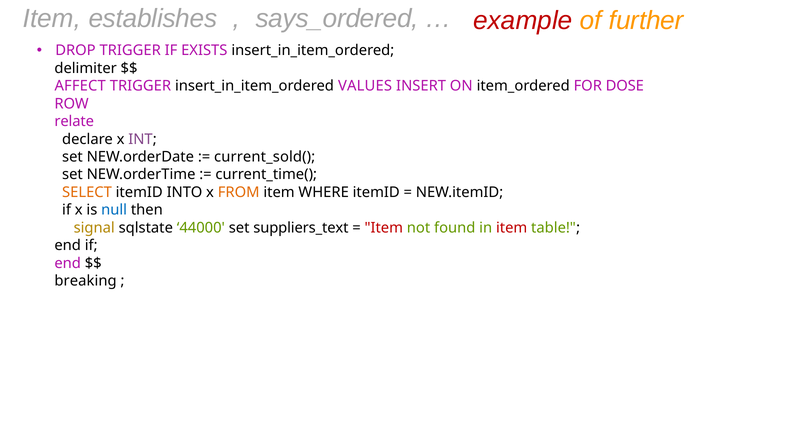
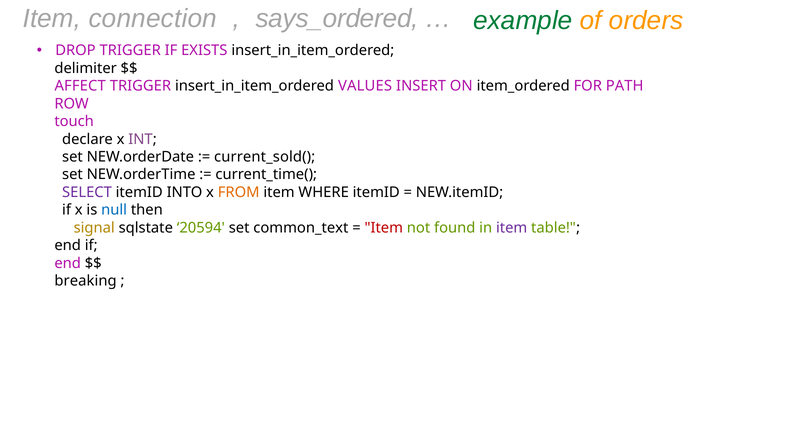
establishes: establishes -> connection (153, 19)
example colour: red -> green (523, 21)
further: further -> orders (646, 21)
DOSE: DOSE -> PATH (625, 86)
relate: relate -> touch (74, 121)
SELECT colour: orange -> purple (87, 192)
44000: 44000 -> 20594 (201, 228)
suppliers_text: suppliers_text -> common_text (301, 228)
item colour: red -> purple (512, 228)
